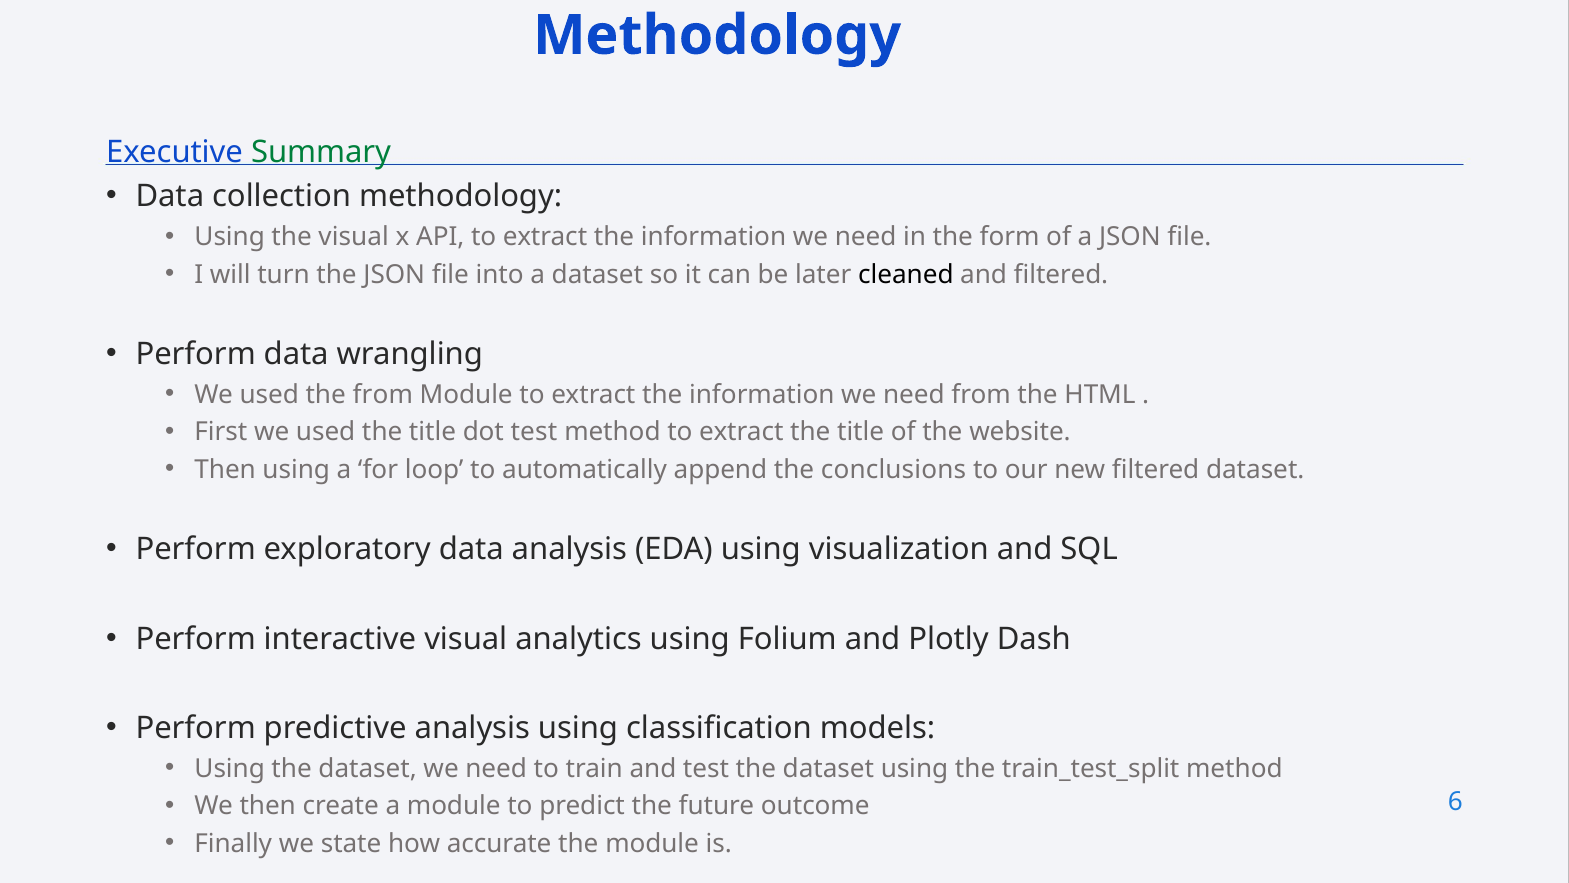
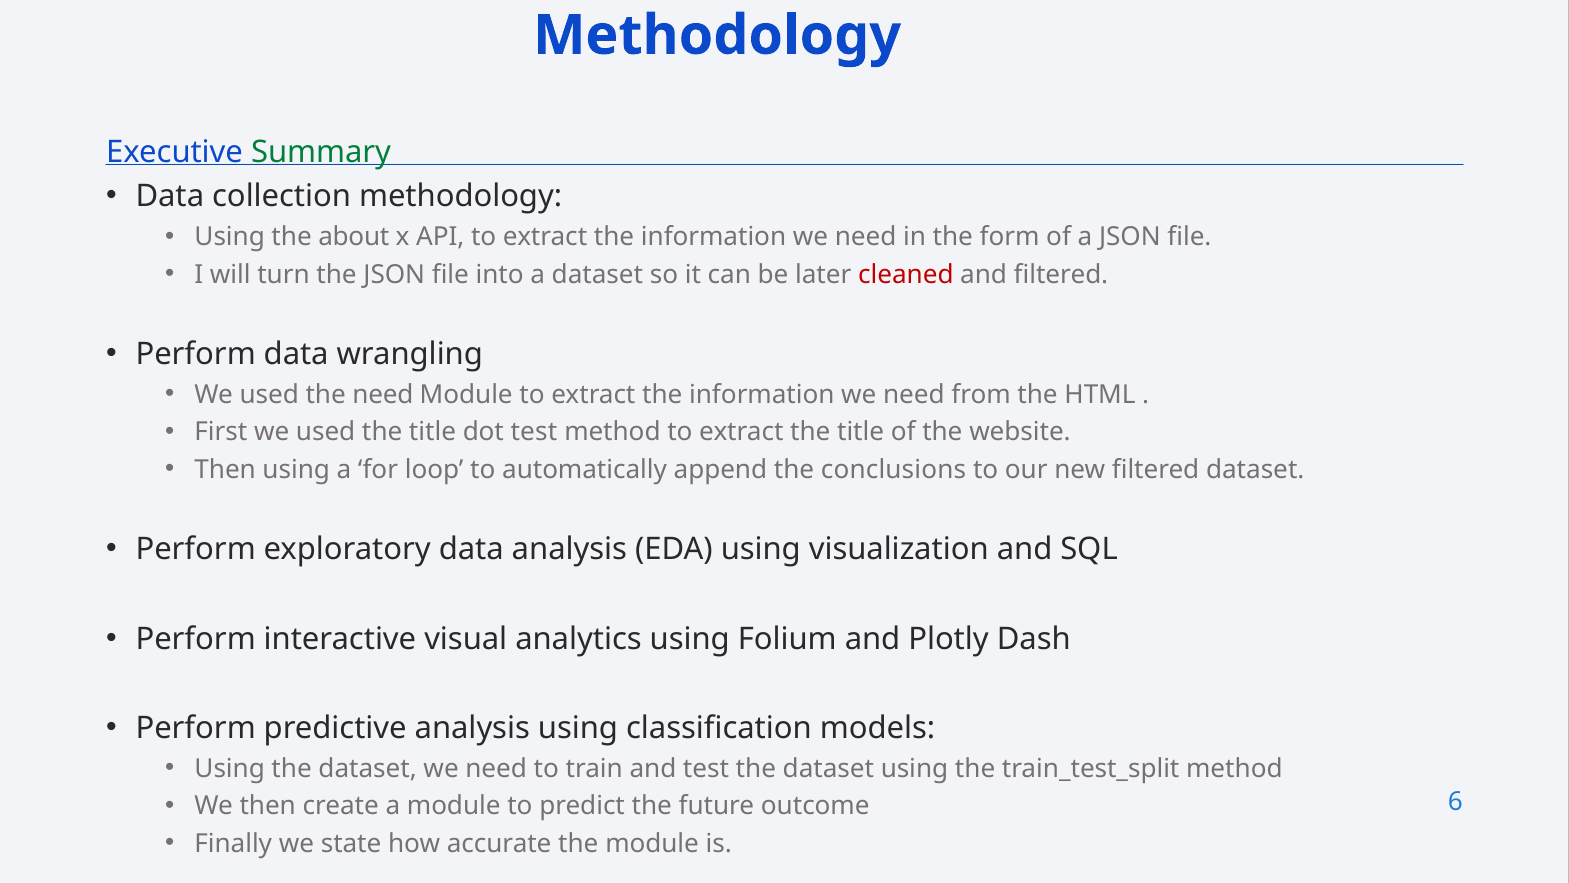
the visual: visual -> about (354, 237)
cleaned colour: black -> red (906, 274)
the from: from -> need (383, 394)
